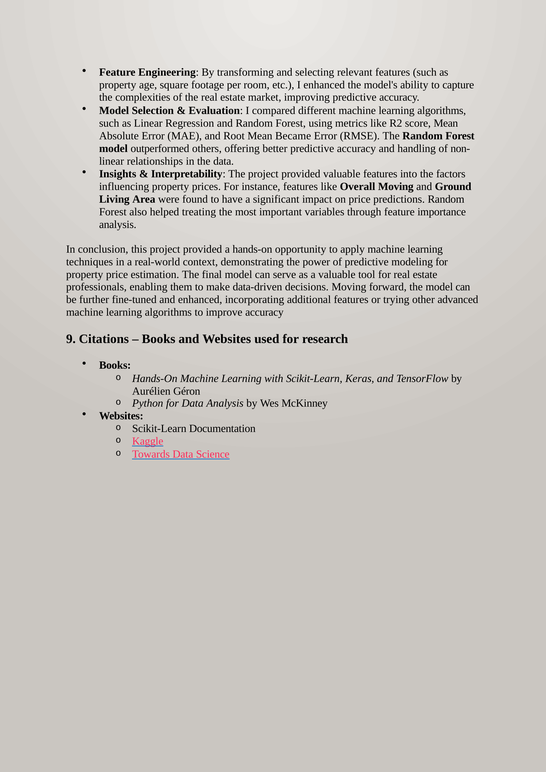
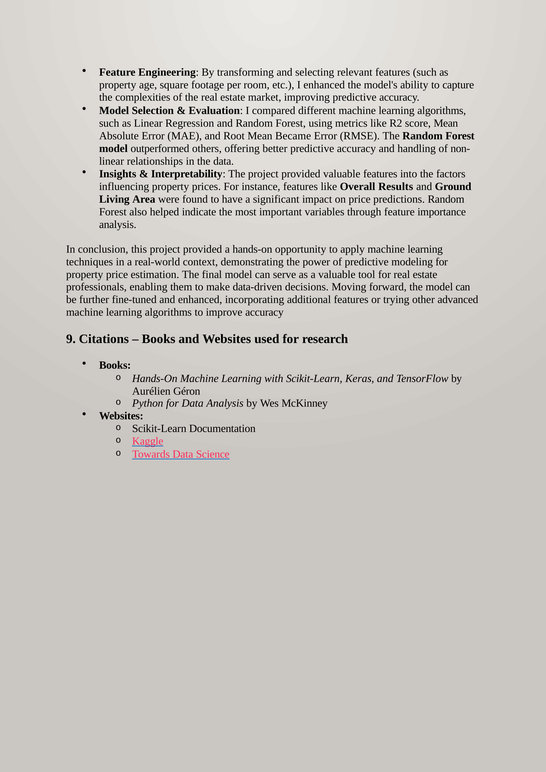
Overall Moving: Moving -> Results (396, 187)
treating: treating -> indicate (199, 212)
